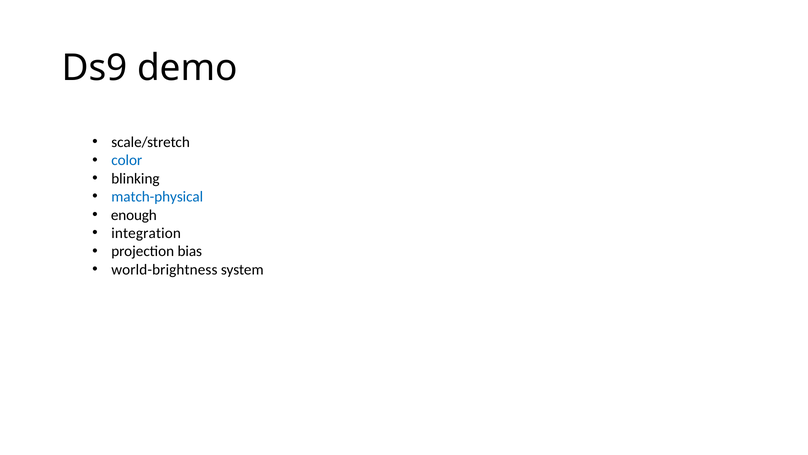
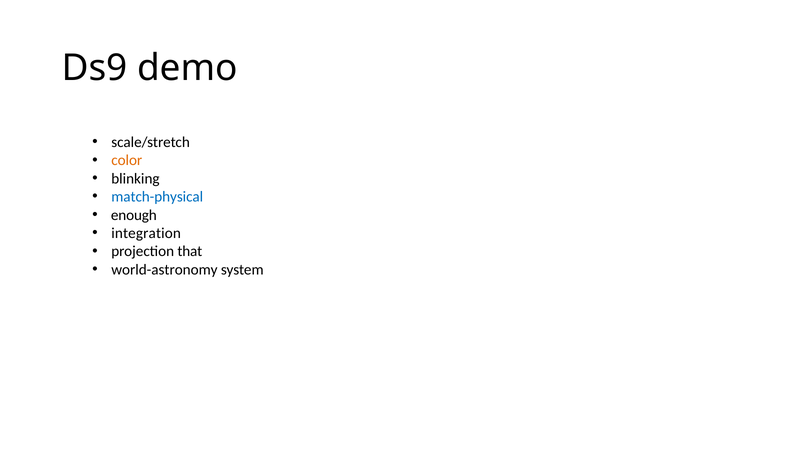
color colour: blue -> orange (127, 160)
bias: bias -> that (190, 251)
world-brightness: world-brightness -> world-astronomy (164, 269)
